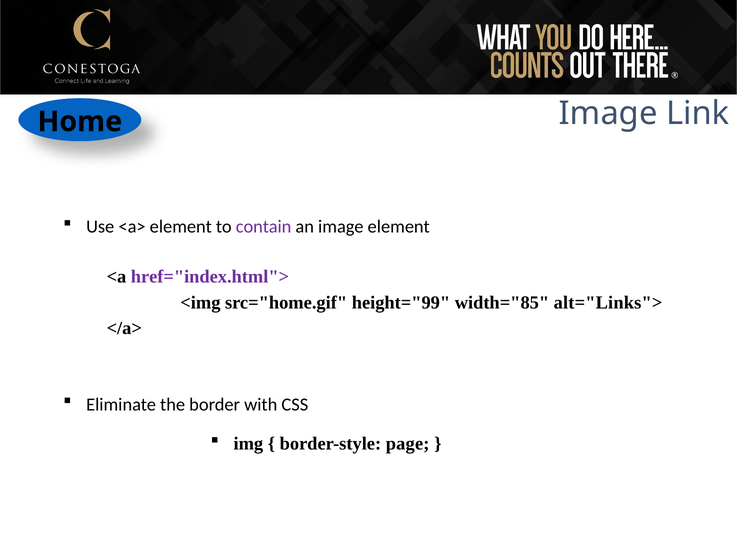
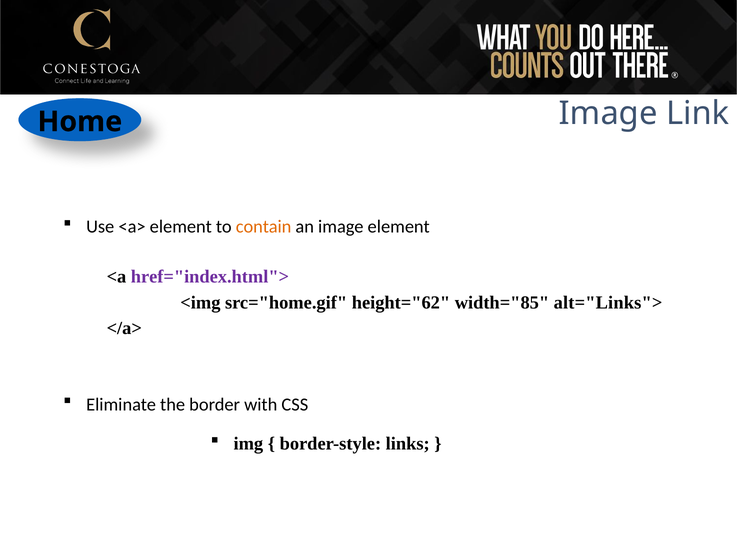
contain colour: purple -> orange (264, 227)
height="99: height="99 -> height="62 (401, 302)
page: page -> links (408, 443)
